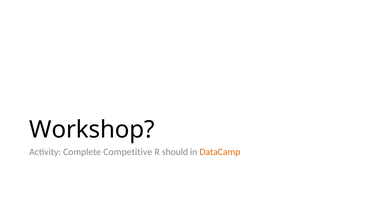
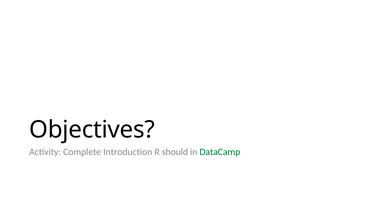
Workshop: Workshop -> Objectives (92, 130)
Competitive: Competitive -> Introduction (128, 152)
DataCamp colour: orange -> green (220, 152)
